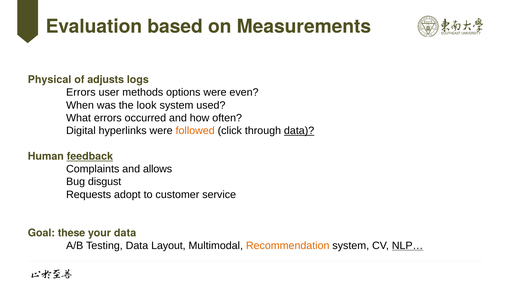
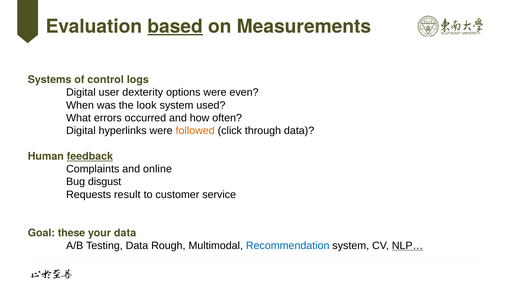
based underline: none -> present (175, 26)
Physical: Physical -> Systems (50, 80)
adjusts: adjusts -> control (106, 80)
Errors: Errors -> Digital (81, 93)
methods: methods -> dexterity (143, 93)
data underline: present -> none (299, 131)
allows: allows -> online (158, 169)
adopt: adopt -> result (127, 195)
Layout: Layout -> Rough (168, 246)
Recommendation colour: orange -> blue (288, 246)
